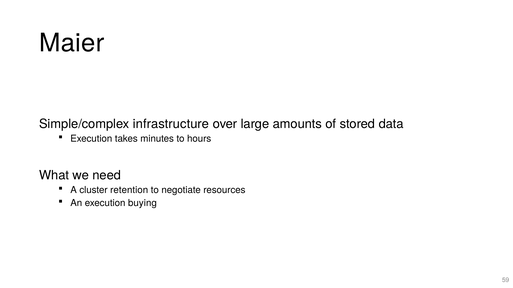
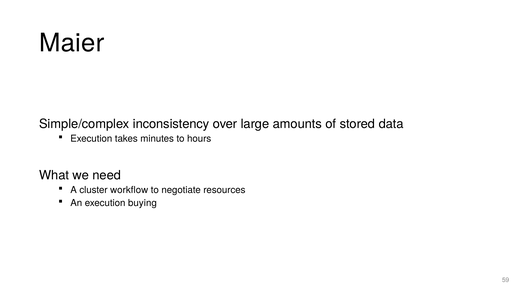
infrastructure: infrastructure -> inconsistency (171, 124)
retention: retention -> workflow (129, 190)
